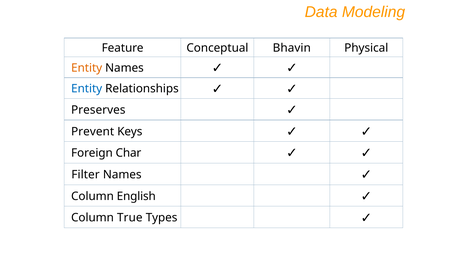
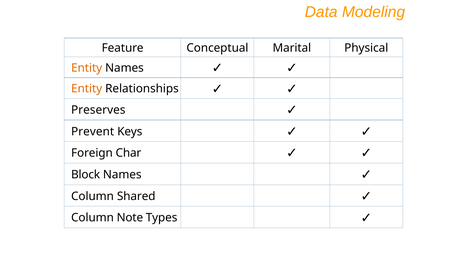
Bhavin: Bhavin -> Marital (292, 48)
Entity colour: blue -> orange (87, 89)
Filter: Filter -> Block (86, 174)
English: English -> Shared (136, 196)
True: True -> Note (130, 217)
